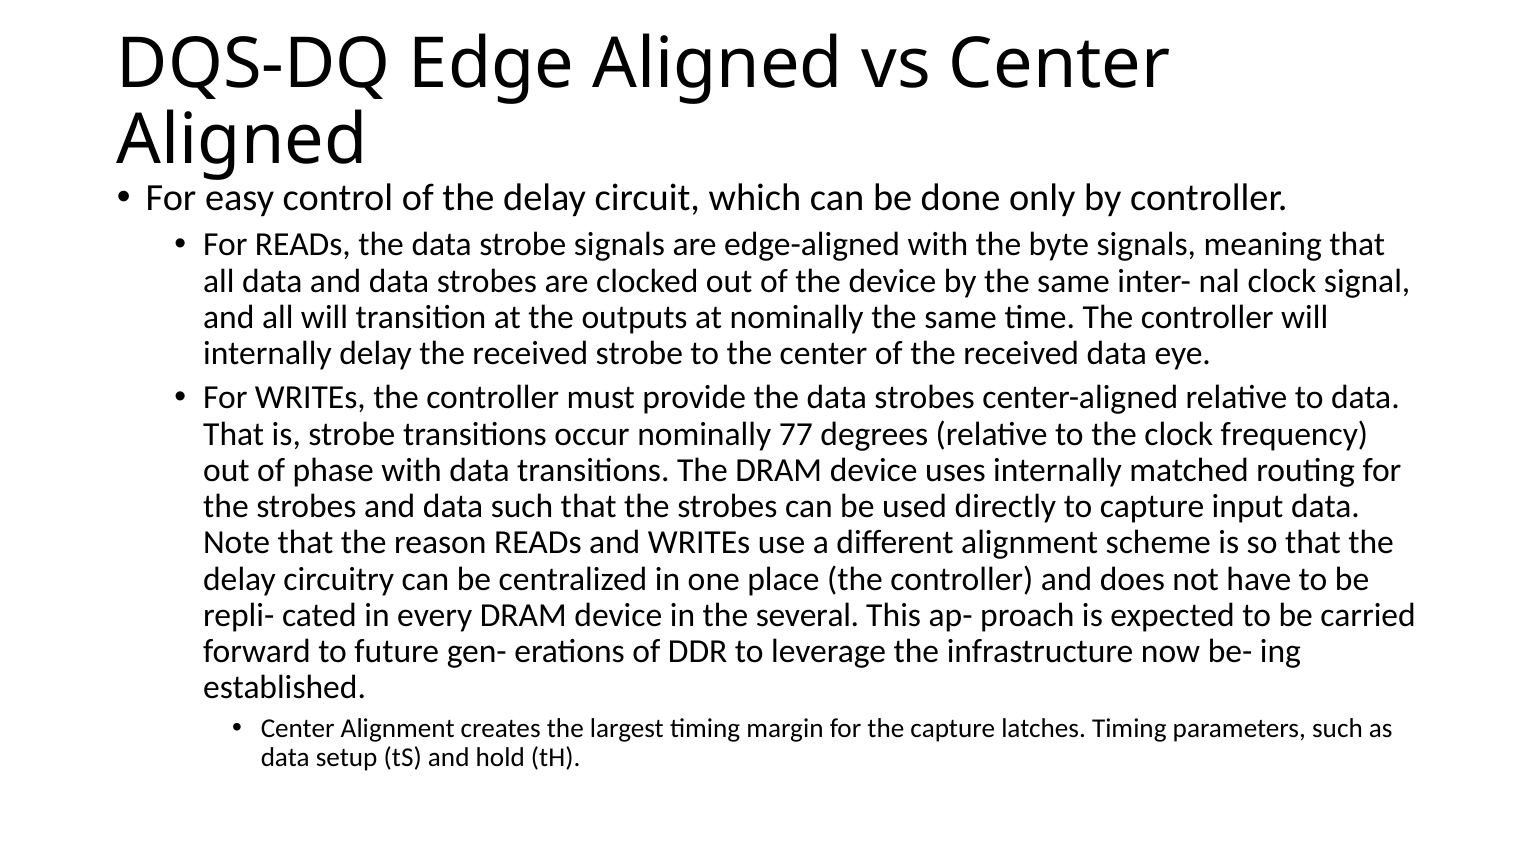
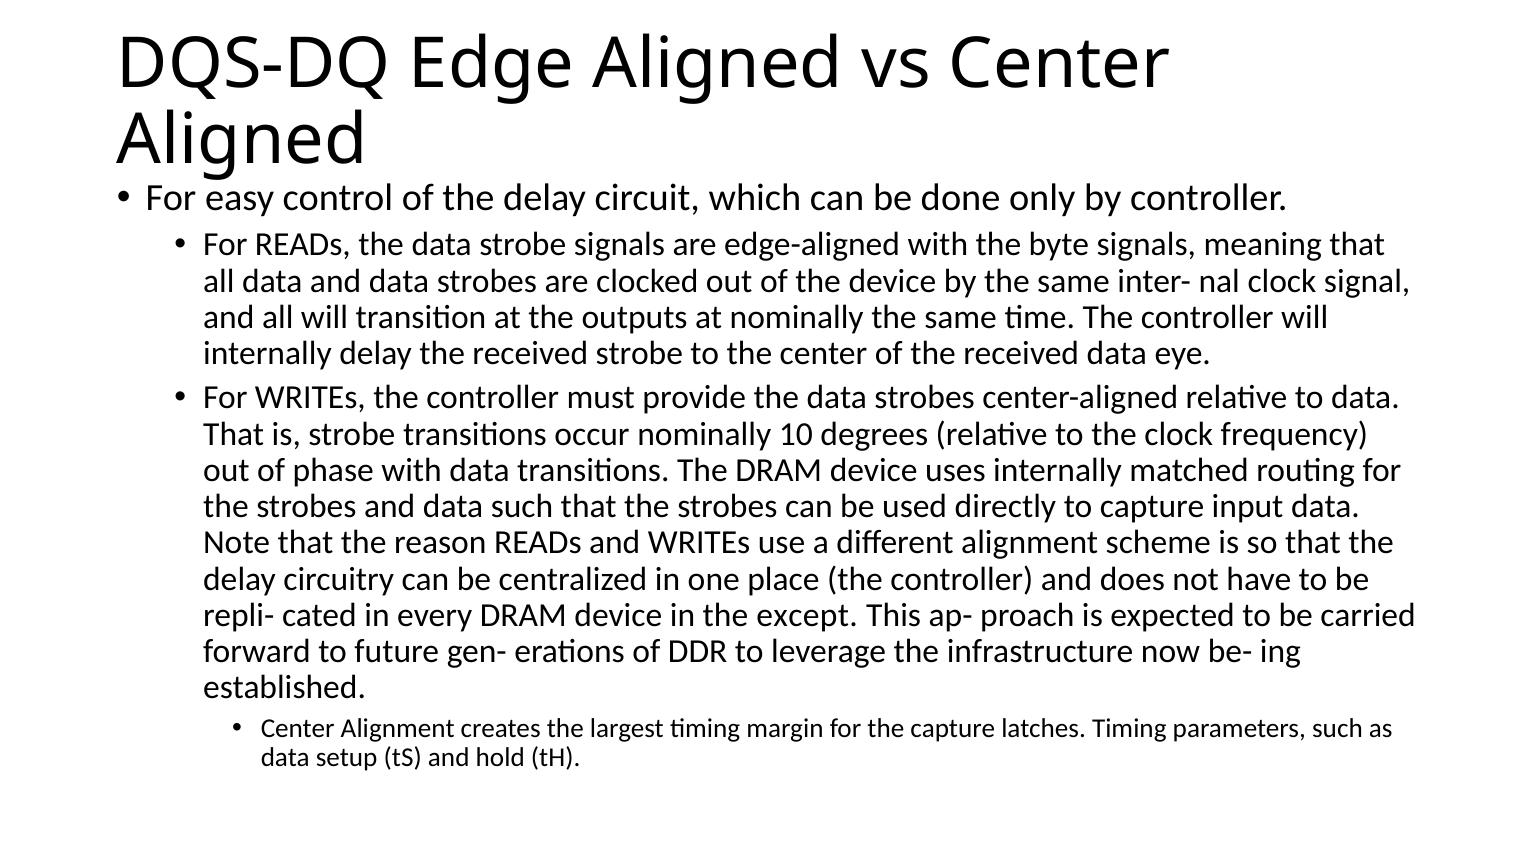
77: 77 -> 10 (796, 434)
several: several -> except (807, 615)
